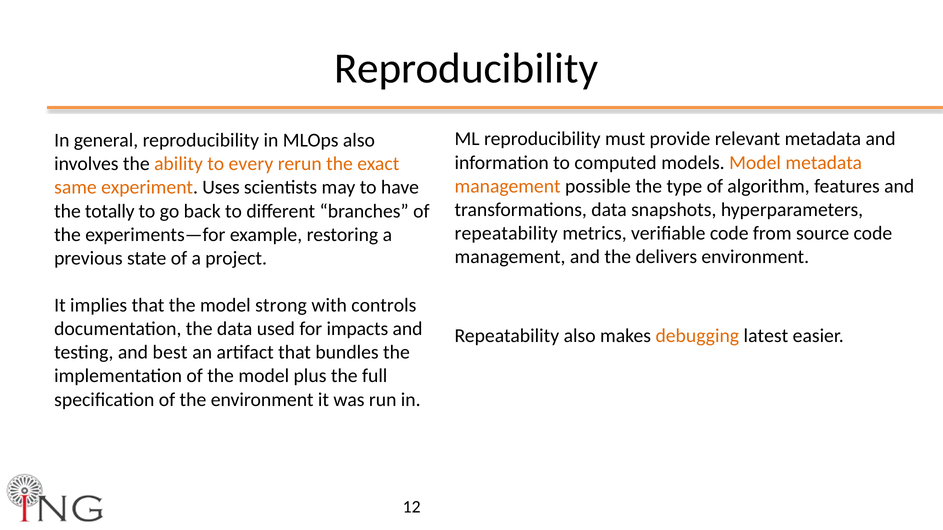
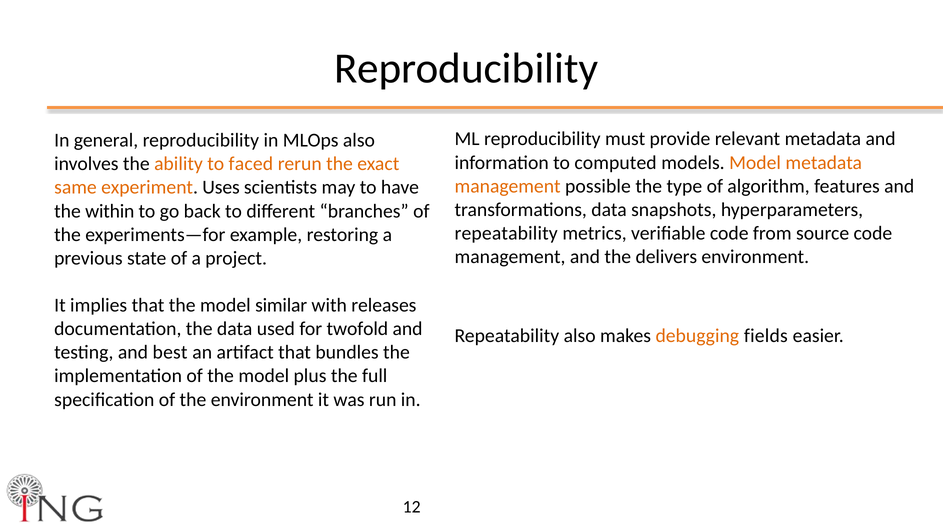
every: every -> faced (251, 164)
totally: totally -> within (110, 211)
strong: strong -> similar (281, 306)
controls: controls -> releases (384, 306)
impacts: impacts -> twofold (357, 329)
latest: latest -> fields (766, 336)
